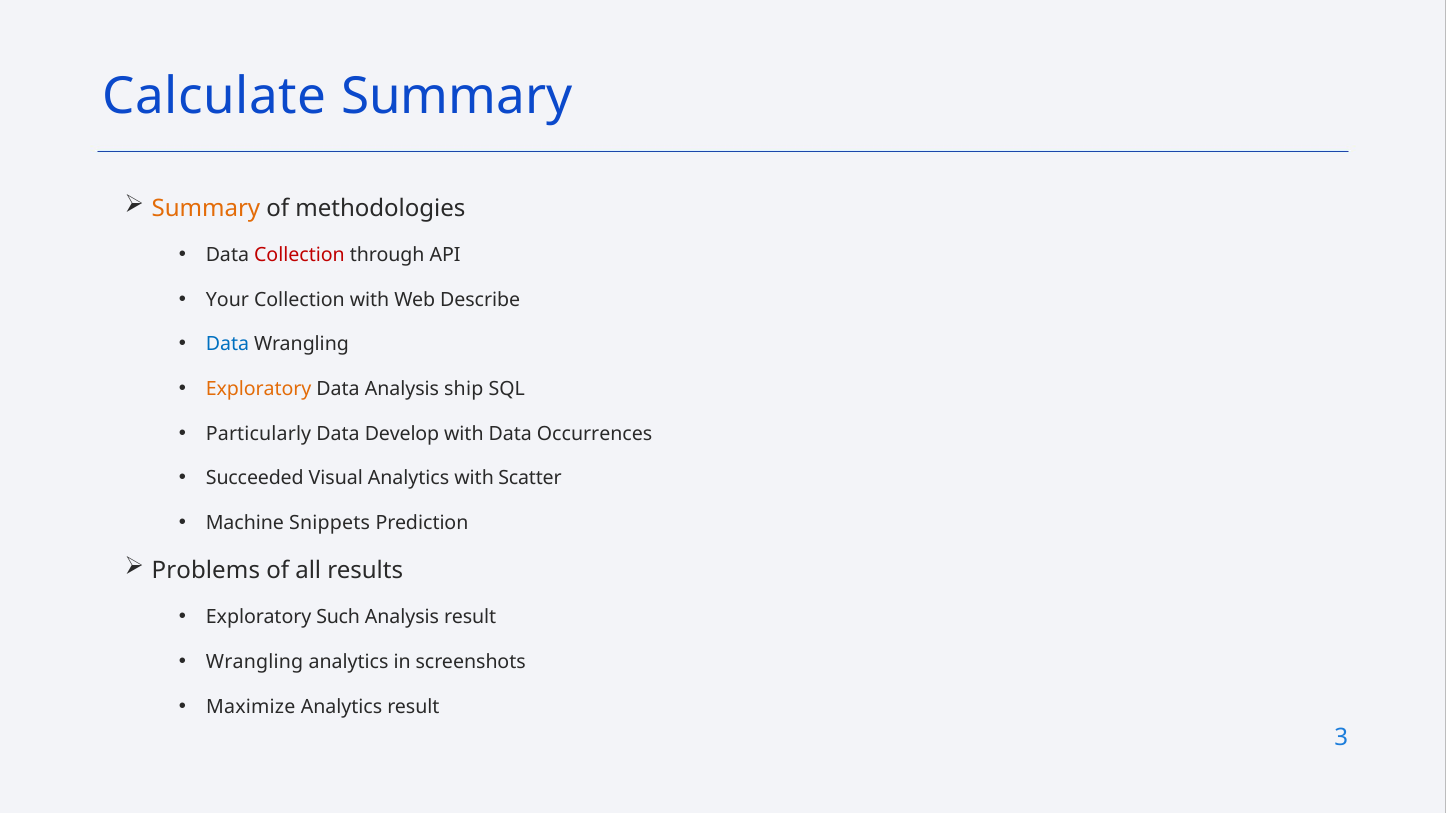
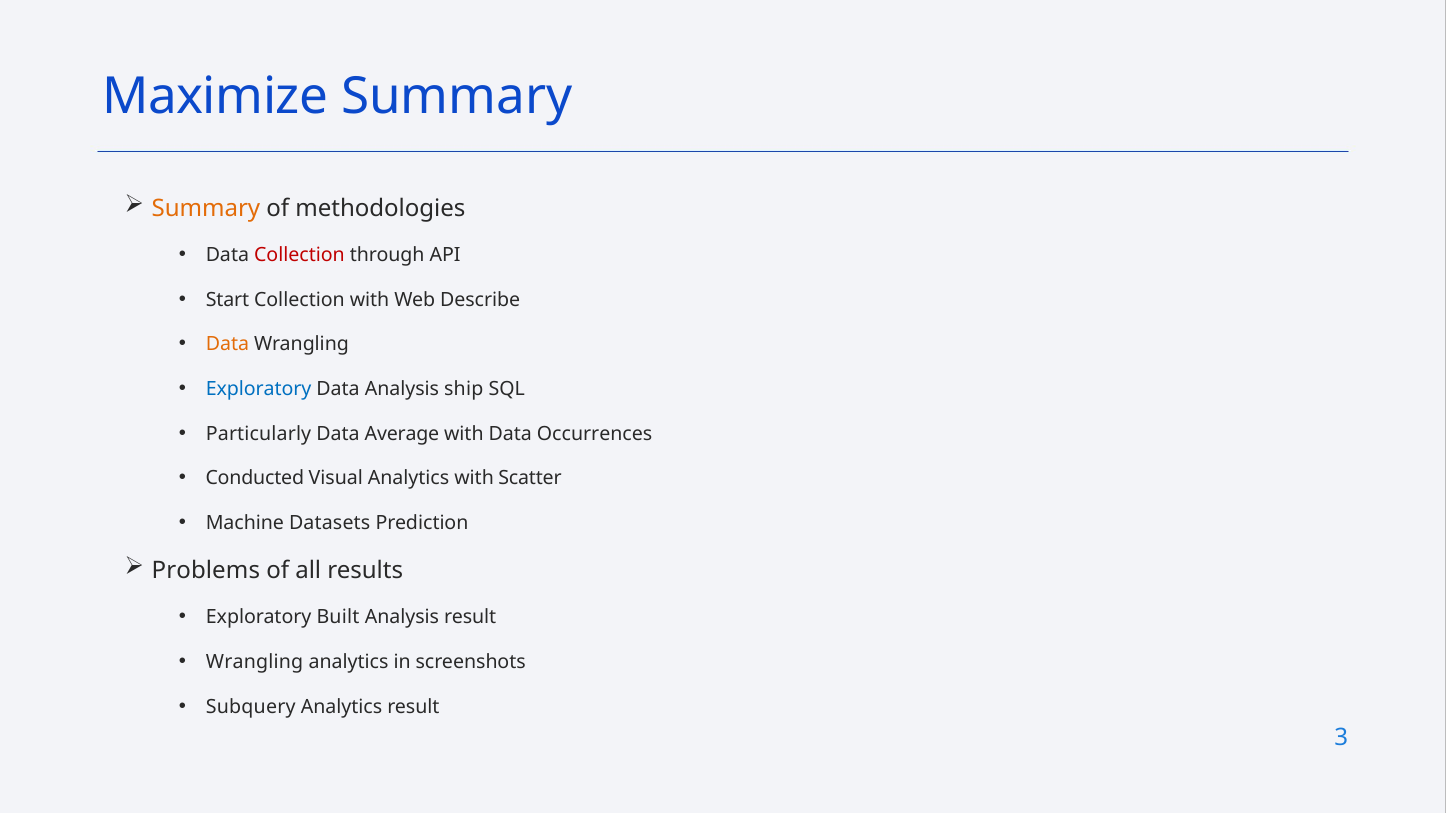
Calculate: Calculate -> Maximize (215, 97)
Your: Your -> Start (228, 300)
Data colour: blue -> orange (228, 345)
Exploratory colour: orange -> blue (259, 389)
Develop: Develop -> Average (402, 434)
Succeeded: Succeeded -> Conducted (255, 478)
Snippets: Snippets -> Datasets (330, 523)
Such: Such -> Built (338, 618)
Maximize: Maximize -> Subquery (251, 707)
